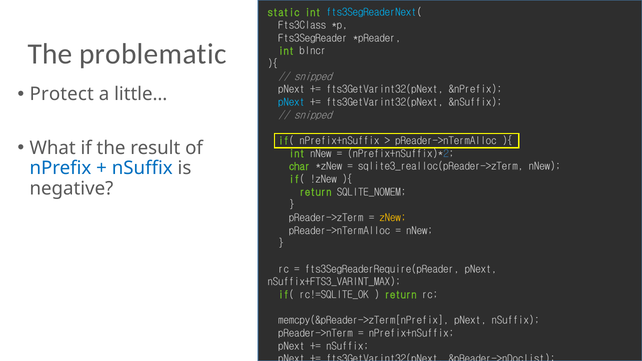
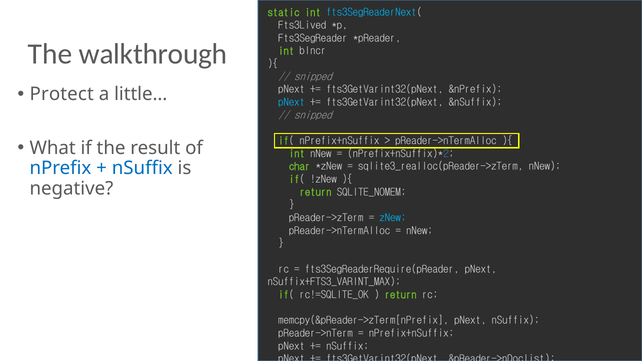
Fts3Class: Fts3Class -> Fts3Lived (302, 25)
problematic: problematic -> walkthrough (153, 54)
zNew colour: yellow -> light blue (393, 218)
